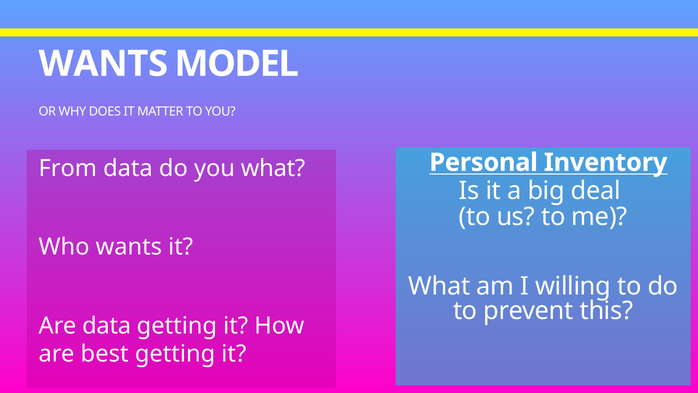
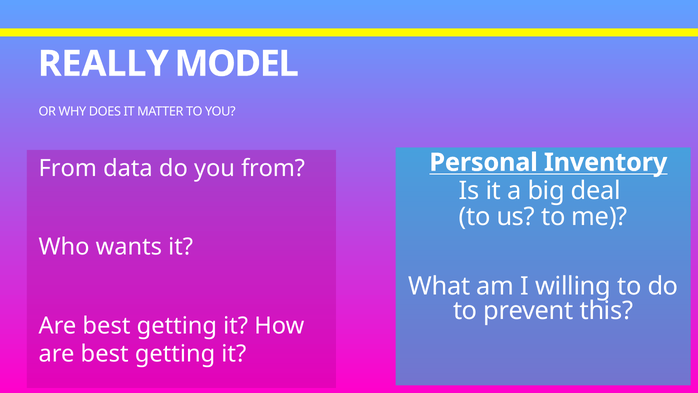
WANTS: WANTS -> REALLY (103, 64)
you what: what -> from (273, 168)
data: data -> best (106, 325)
